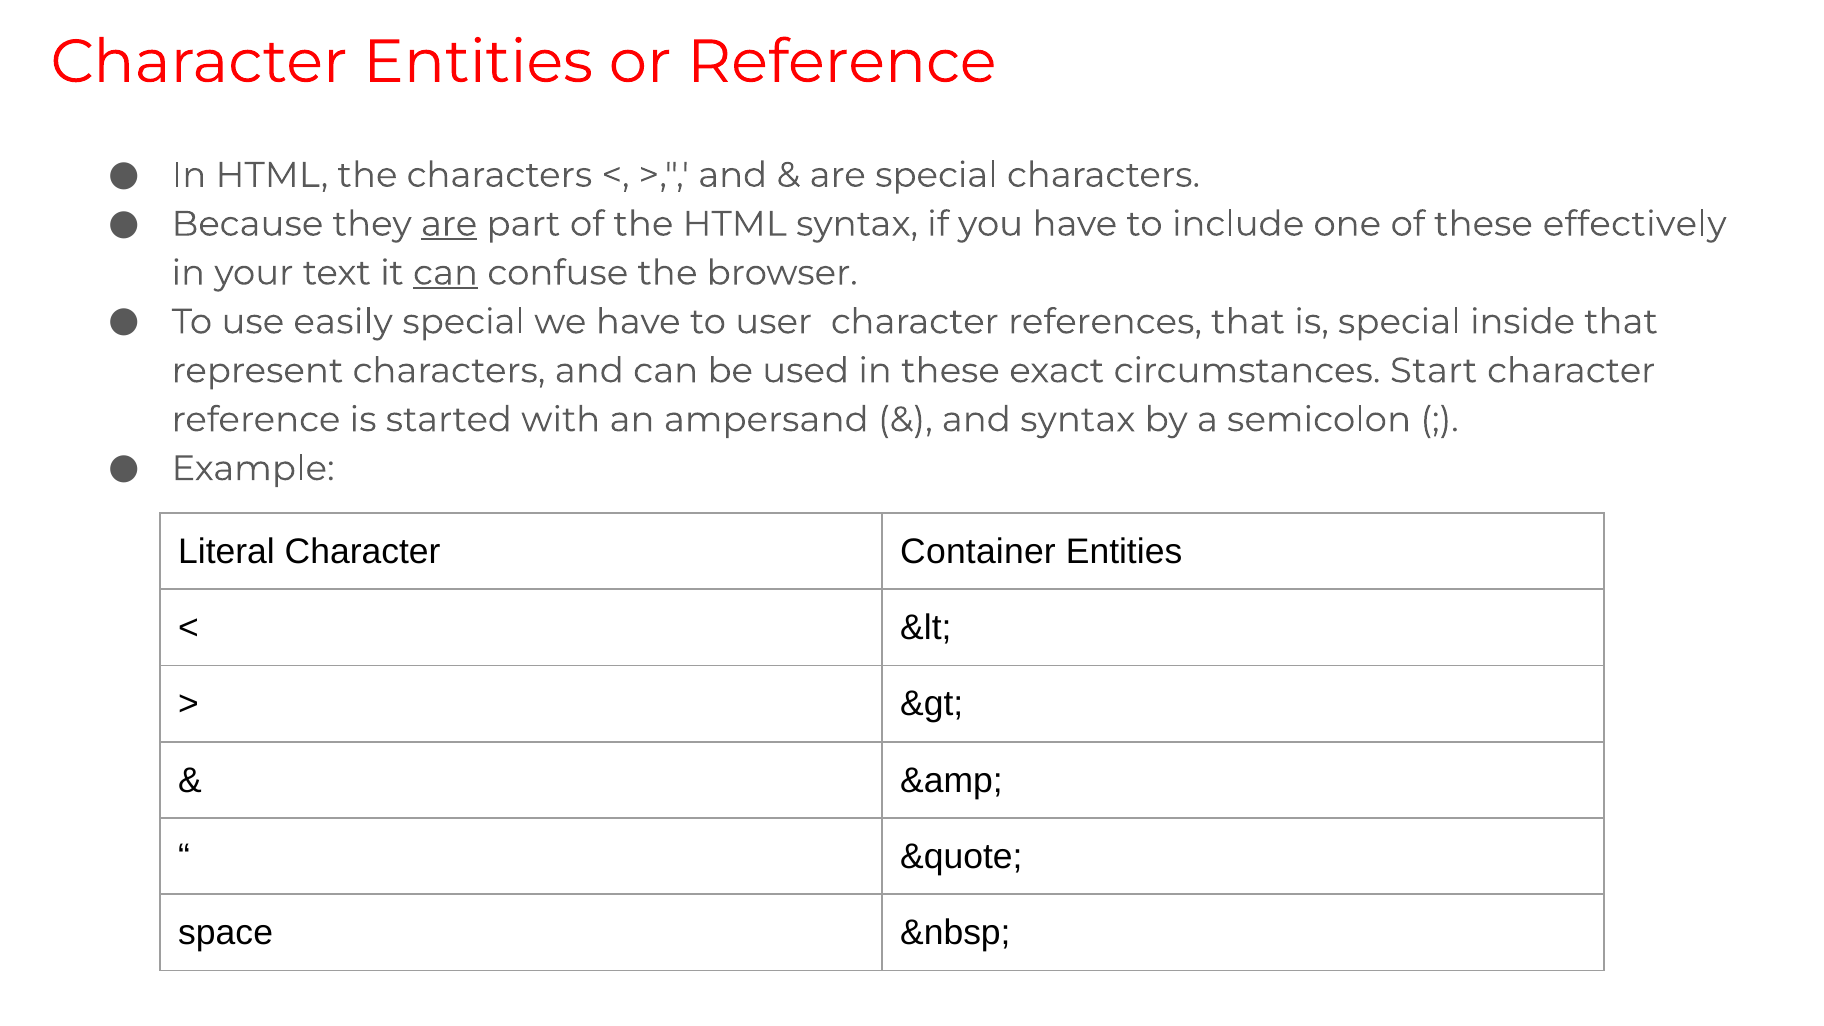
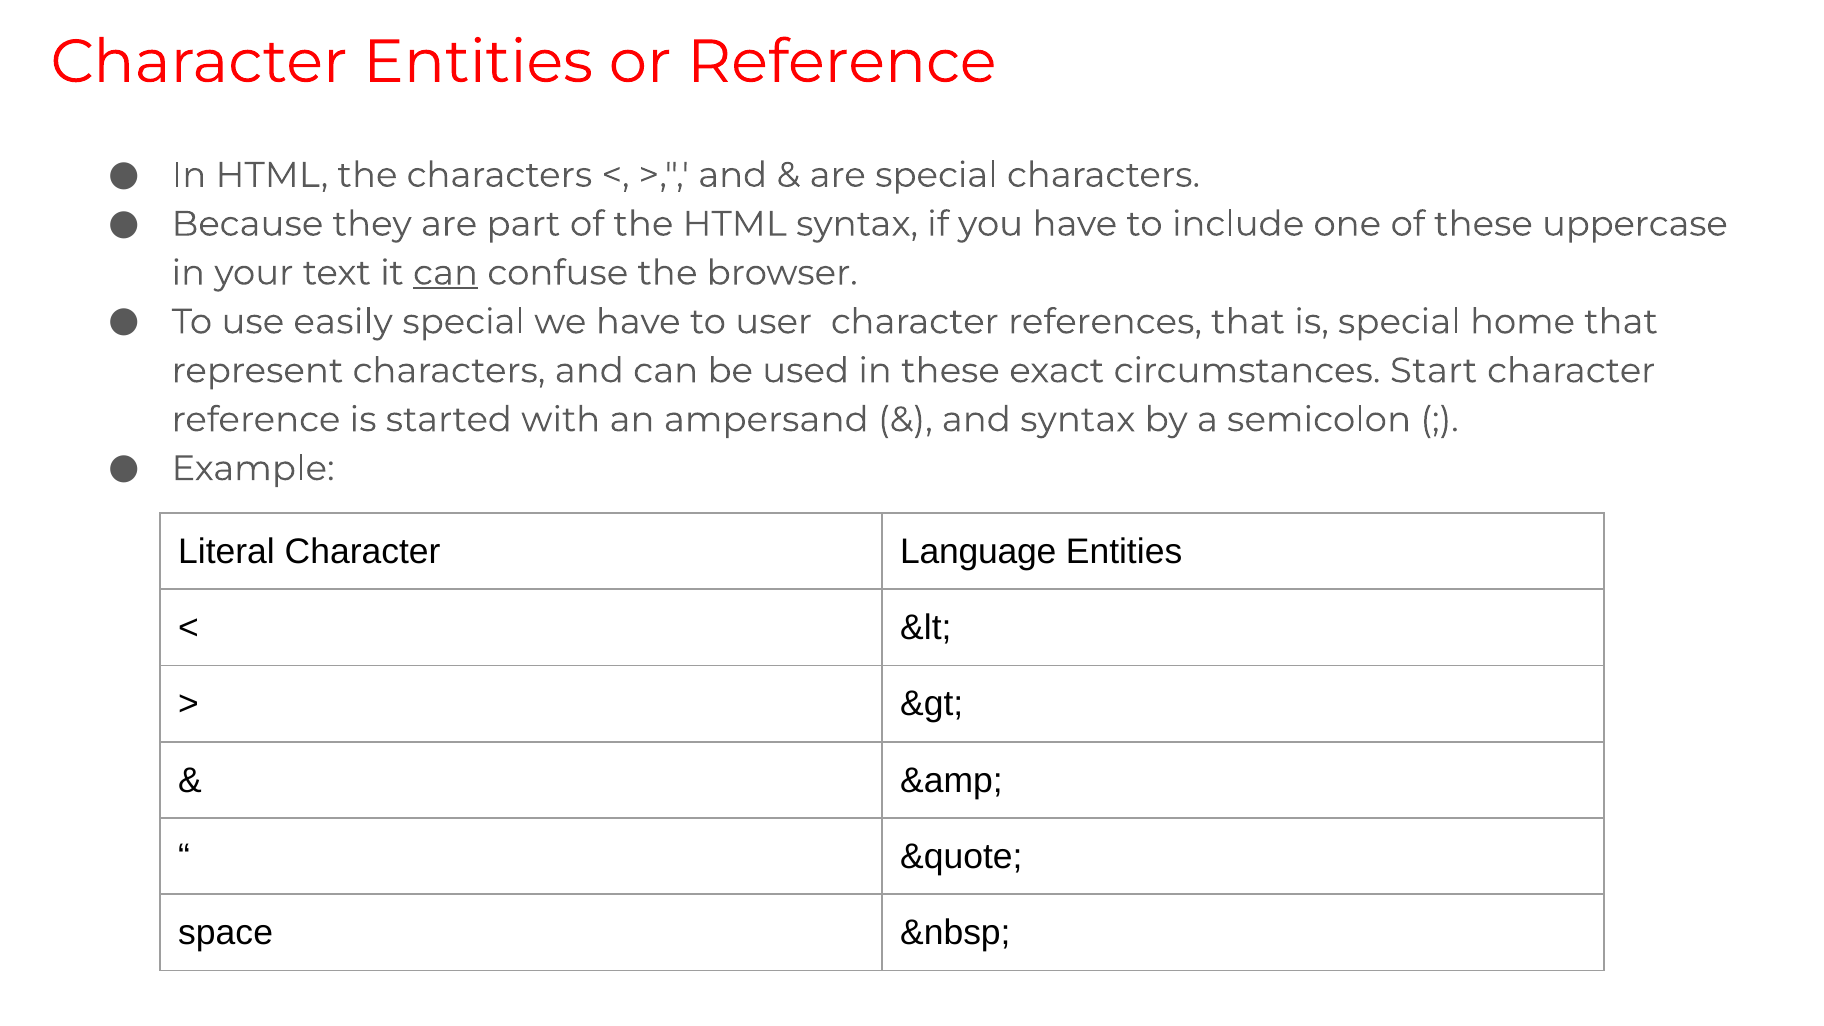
are underline: present -> none (449, 224)
effectively: effectively -> uppercase (1635, 224)
inside: inside -> home (1523, 322)
Container: Container -> Language (978, 552)
